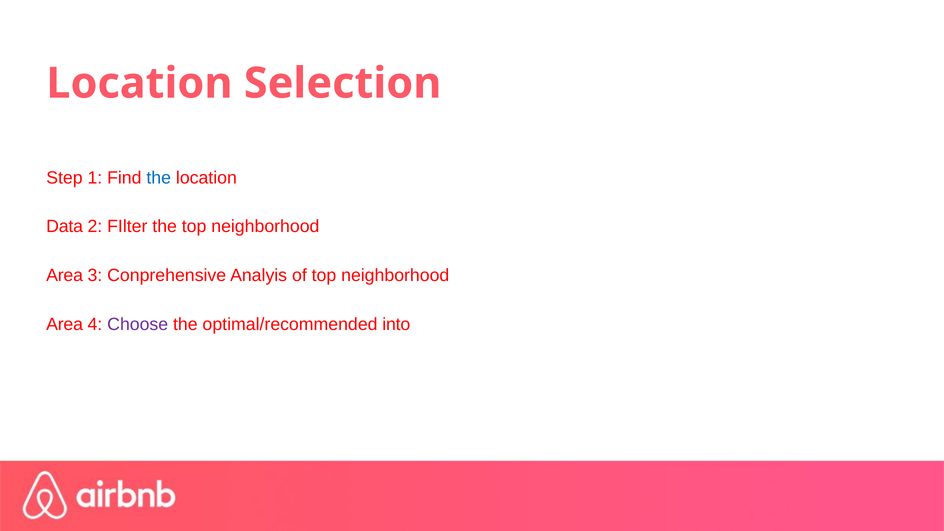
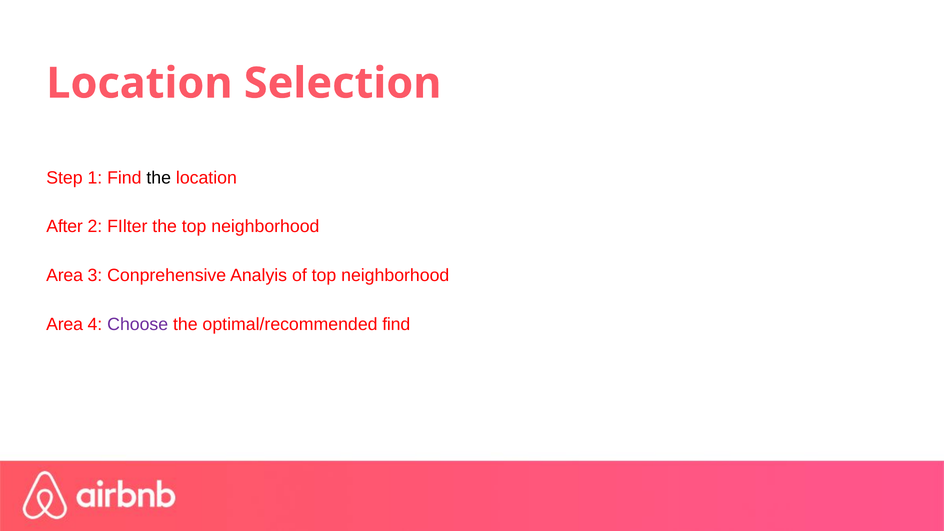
the colour: blue -> black (159, 178)
Data: Data -> After (65, 227)
optimal/recommended into: into -> find (396, 324)
